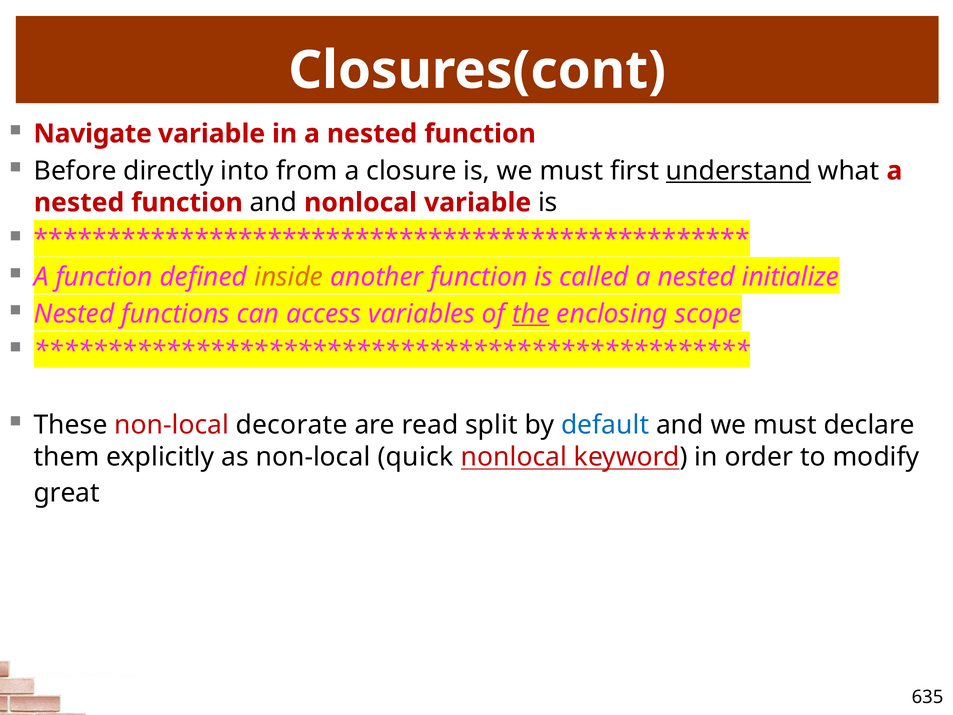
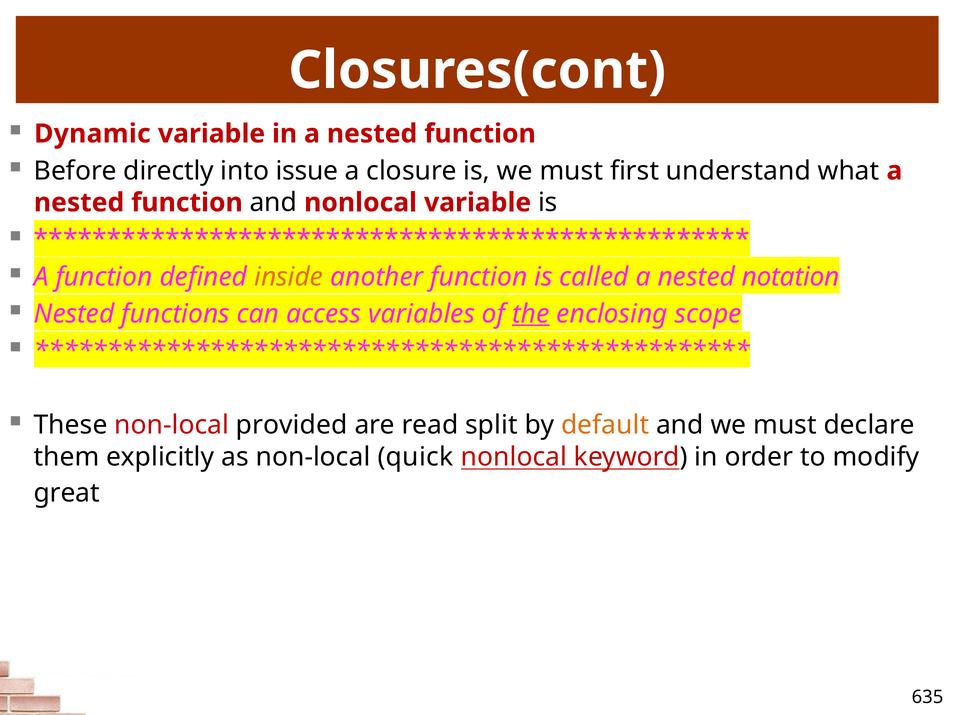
Navigate: Navigate -> Dynamic (92, 134)
from: from -> issue (307, 171)
understand underline: present -> none (738, 171)
initialize: initialize -> notation (791, 277)
decorate: decorate -> provided (292, 425)
default colour: blue -> orange (605, 425)
